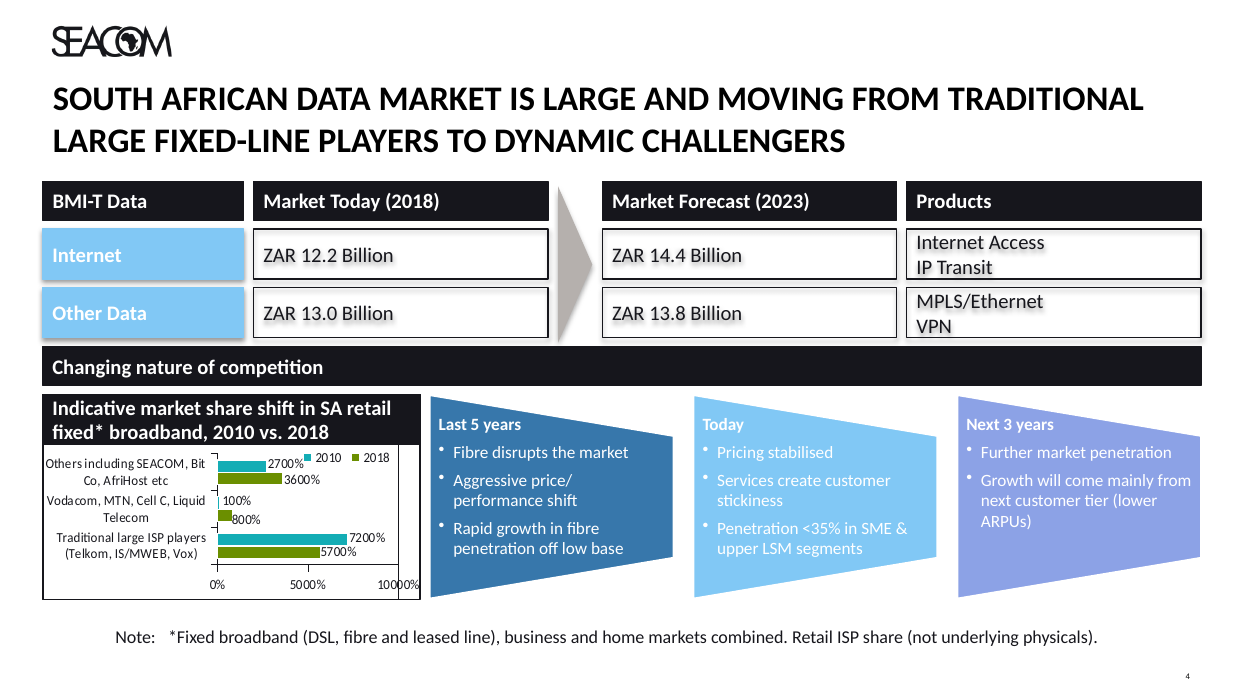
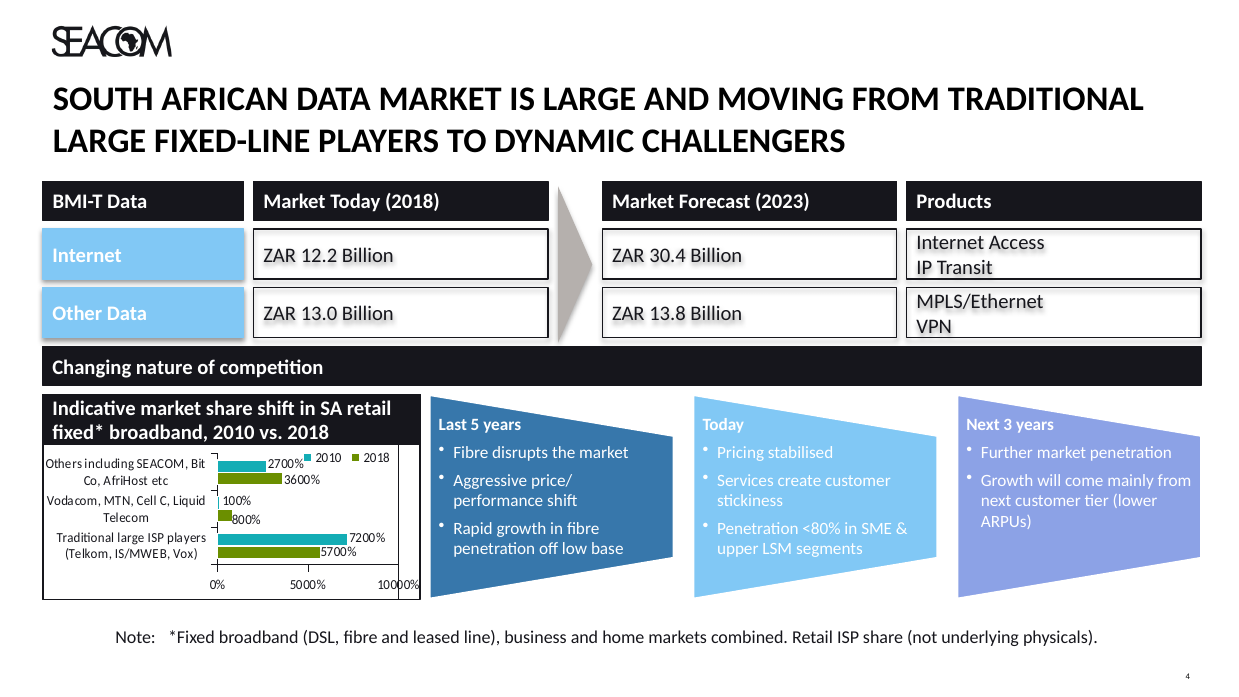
14.4: 14.4 -> 30.4 (668, 255)
<35%: <35% -> <80% (821, 529)
